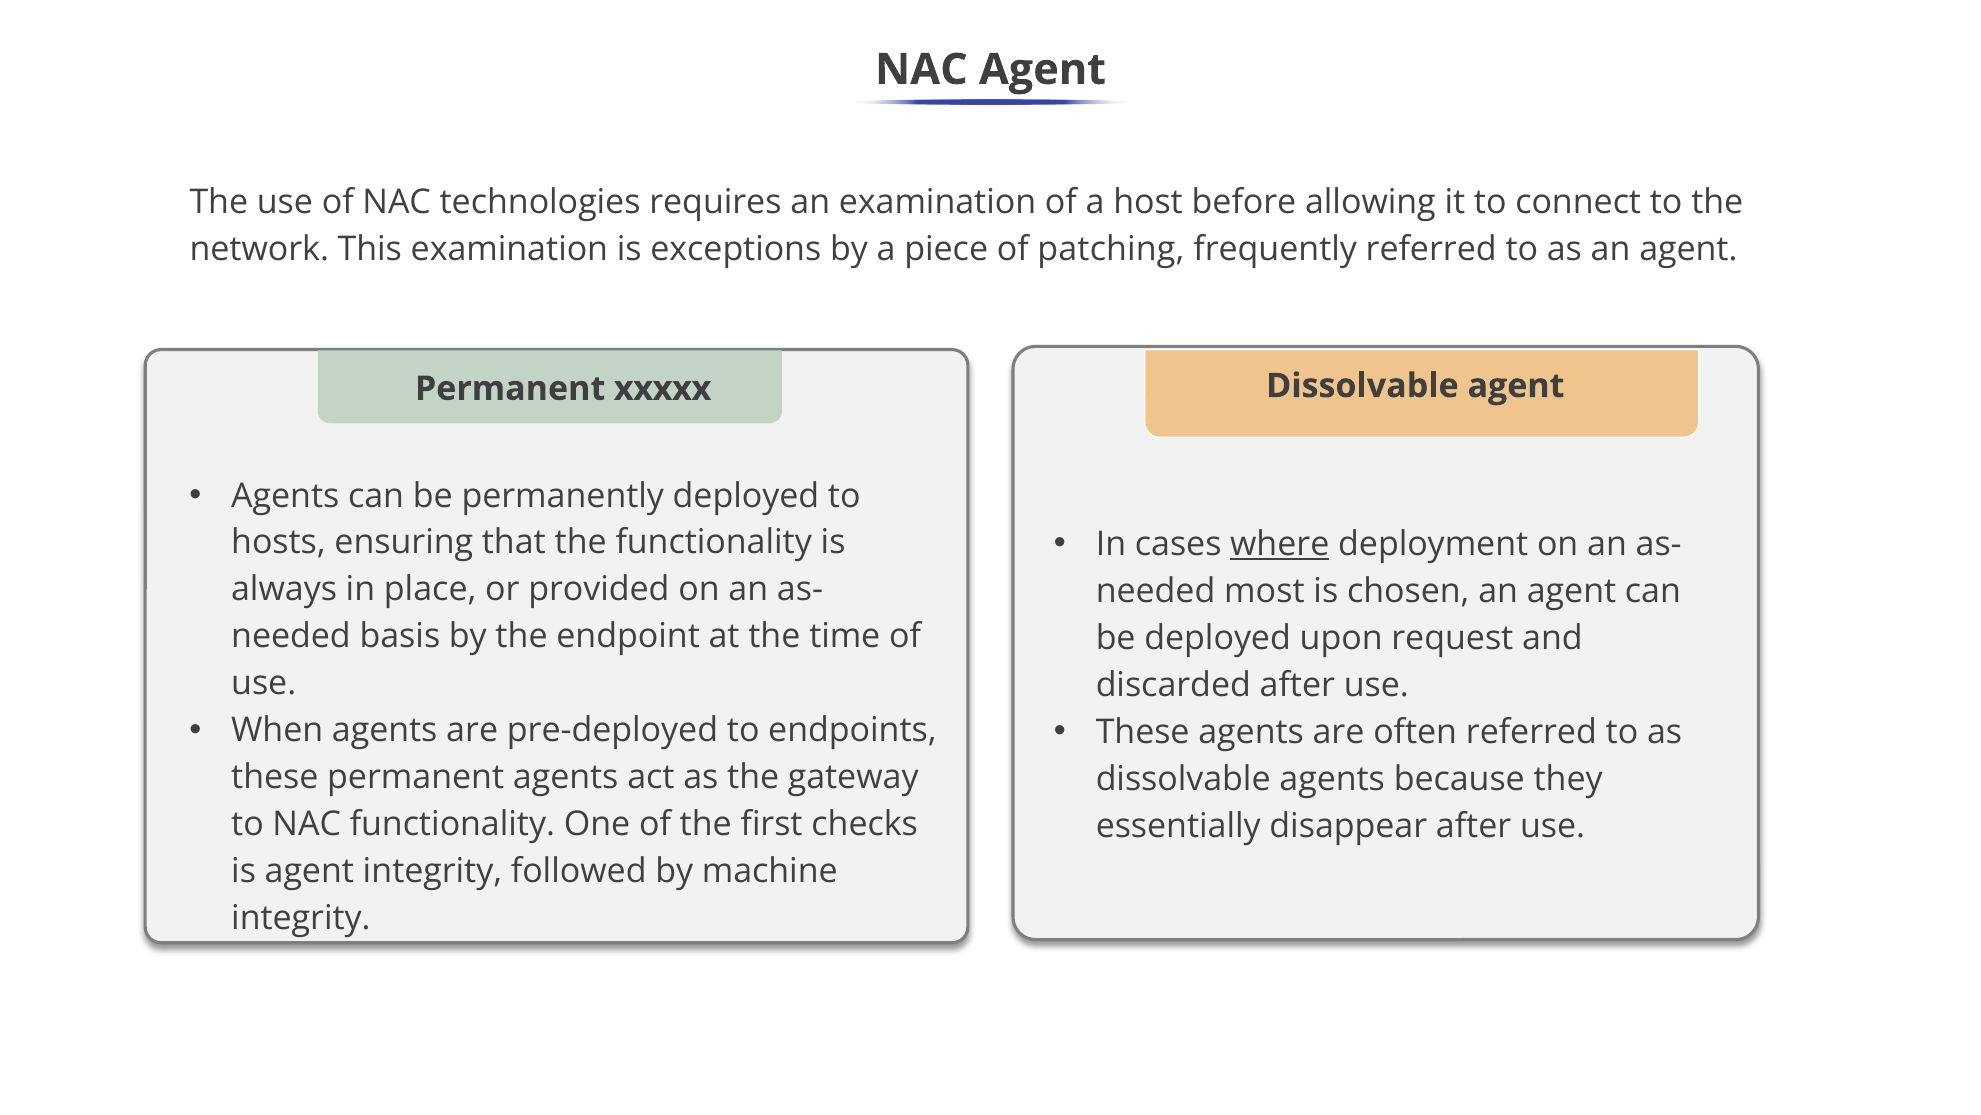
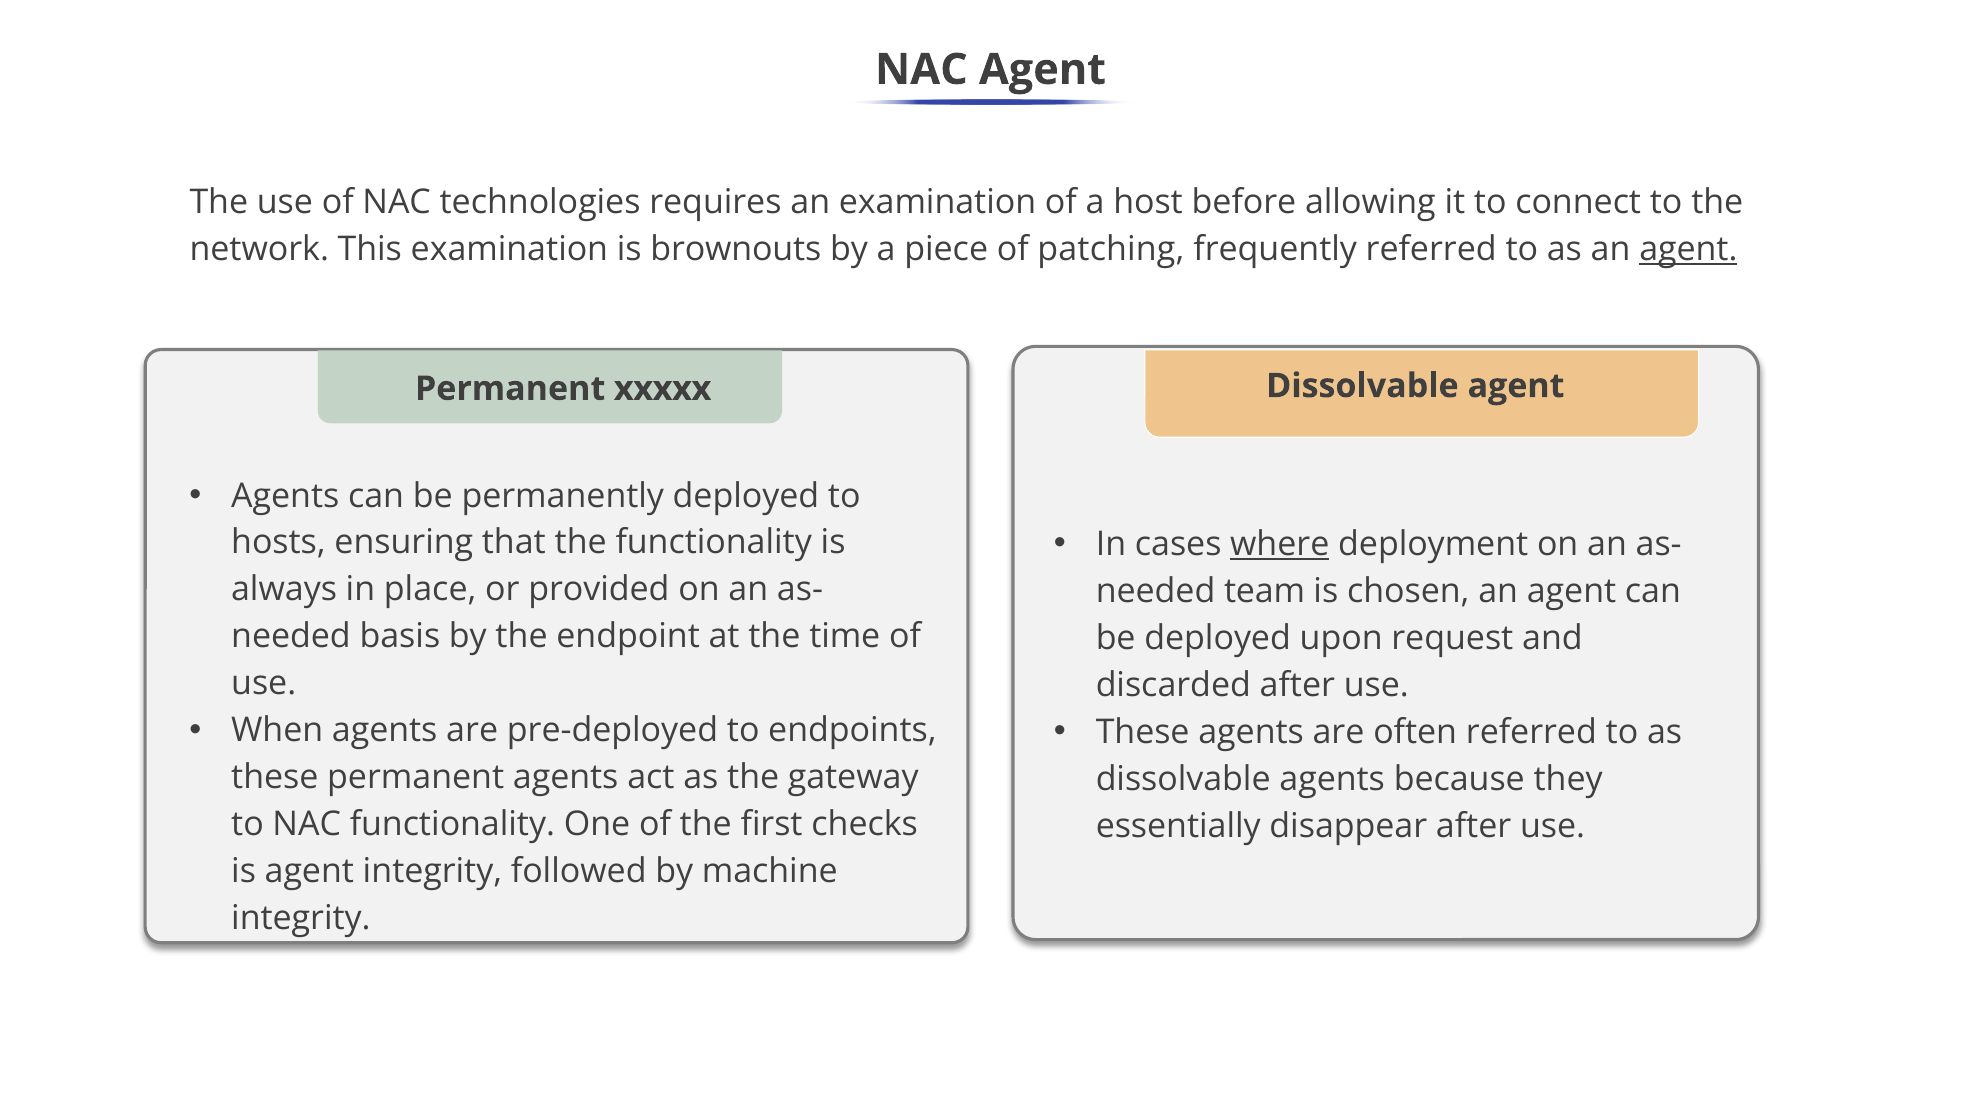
exceptions: exceptions -> brownouts (736, 249)
agent underline: none -> present (1688, 249)
most: most -> team (1265, 591)
